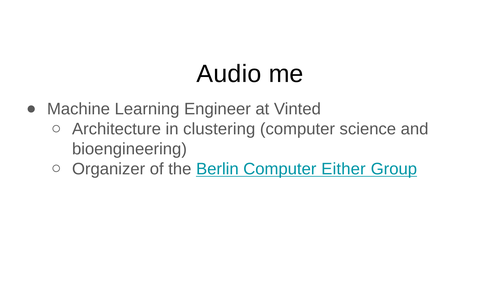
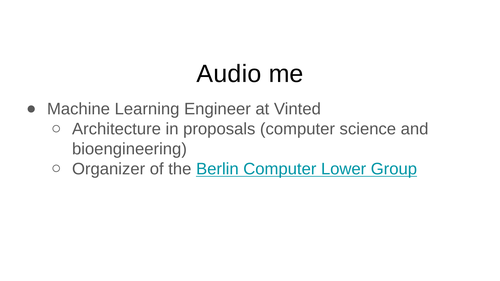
clustering: clustering -> proposals (219, 129)
Either: Either -> Lower (344, 169)
